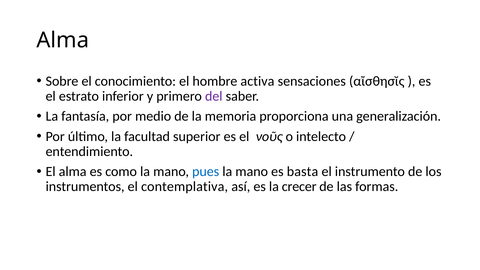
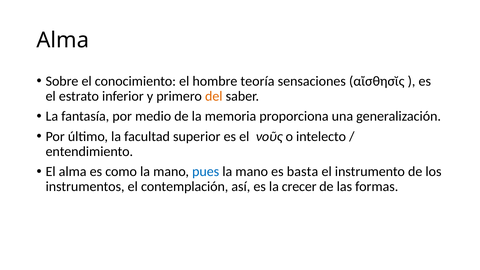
activa: activa -> teoría (257, 81)
del colour: purple -> orange (214, 96)
contemplativa: contemplativa -> contemplación (185, 187)
